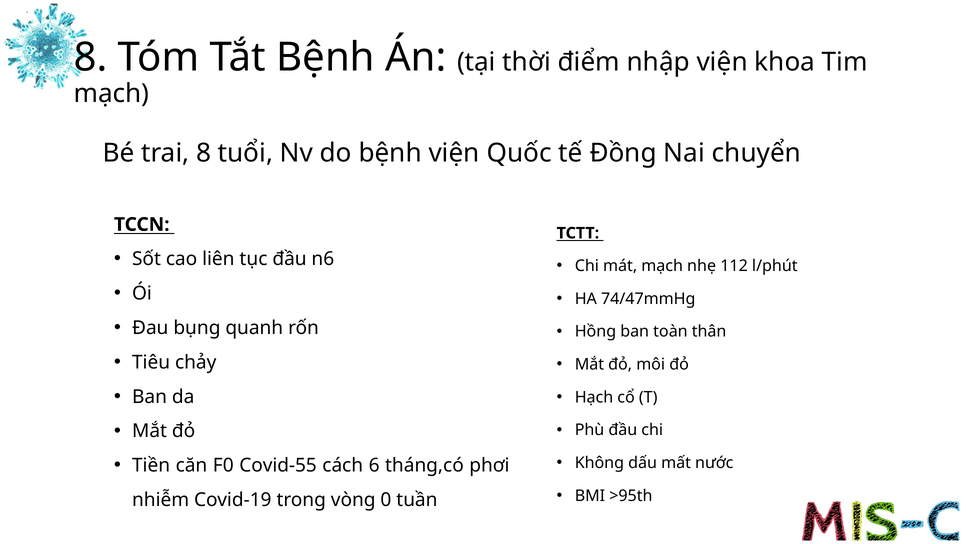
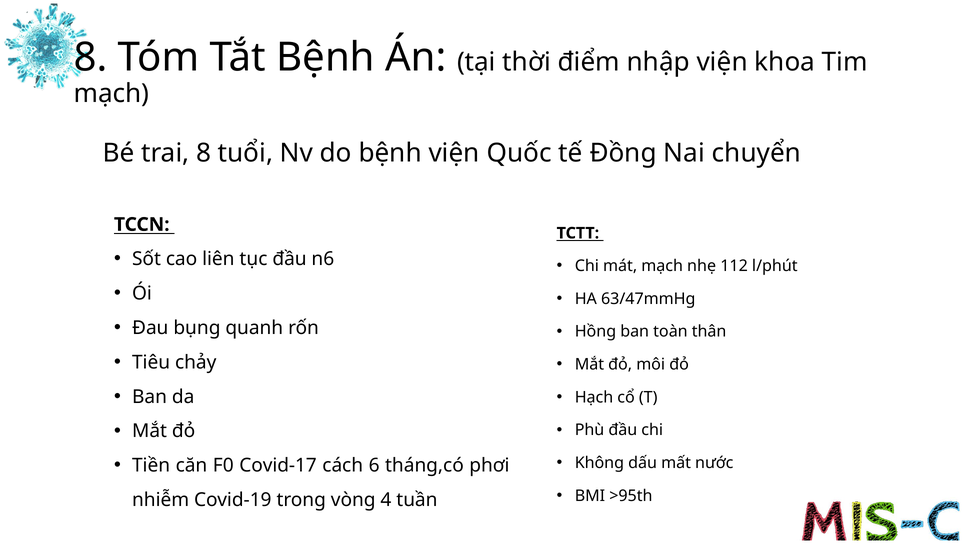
74/47mmHg: 74/47mmHg -> 63/47mmHg (648, 298)
Covid-55: Covid-55 -> Covid-17 (278, 465)
0: 0 -> 4 (386, 499)
